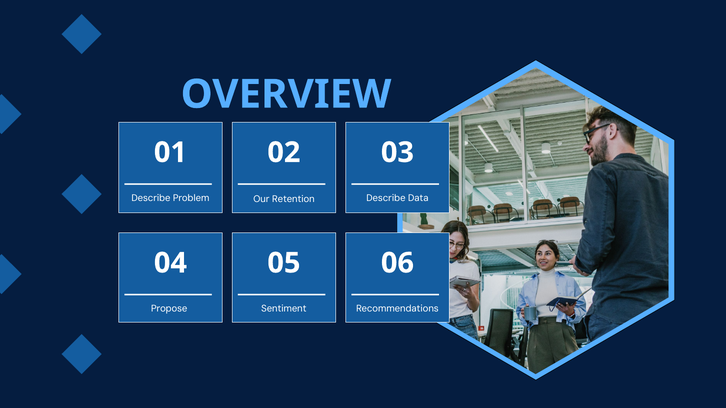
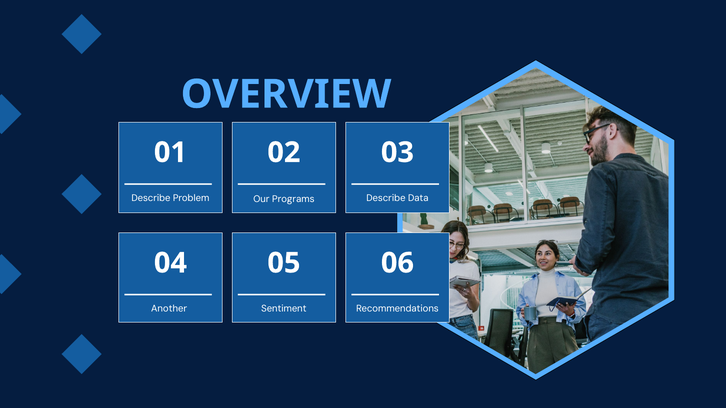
Retention: Retention -> Programs (293, 199)
Propose: Propose -> Another (169, 309)
